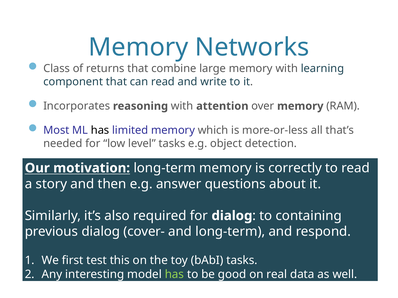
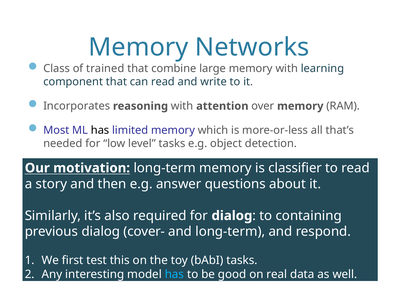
returns: returns -> trained (105, 69)
correctly: correctly -> classifier (295, 168)
has colour: light green -> light blue (174, 275)
